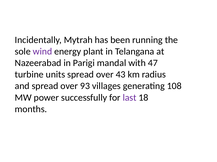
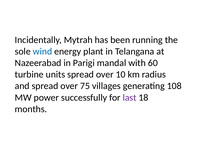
wind colour: purple -> blue (42, 52)
47: 47 -> 60 (153, 63)
43: 43 -> 10 (121, 75)
93: 93 -> 75 (85, 86)
